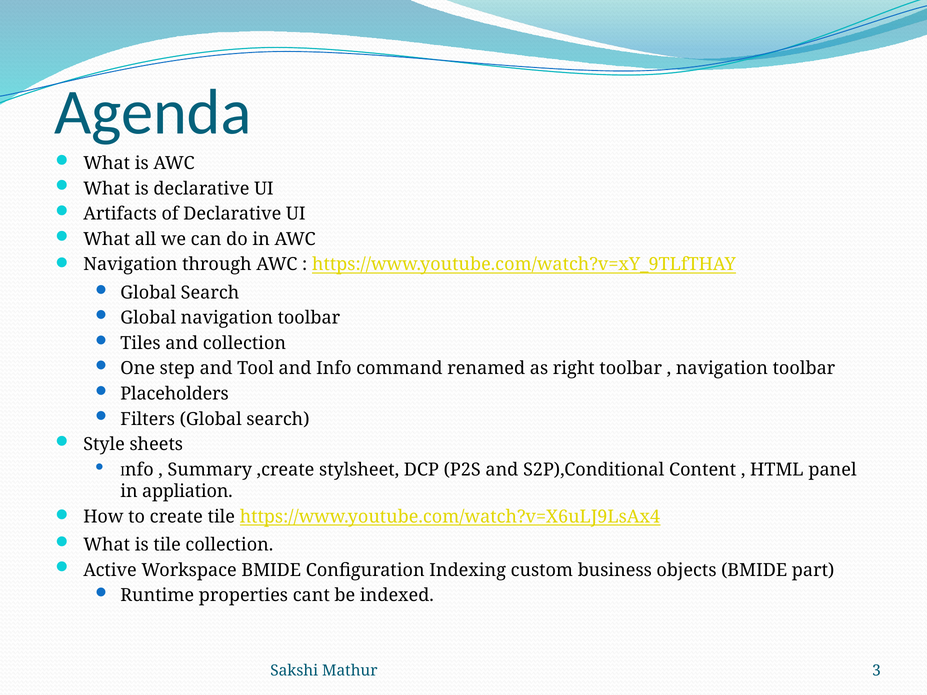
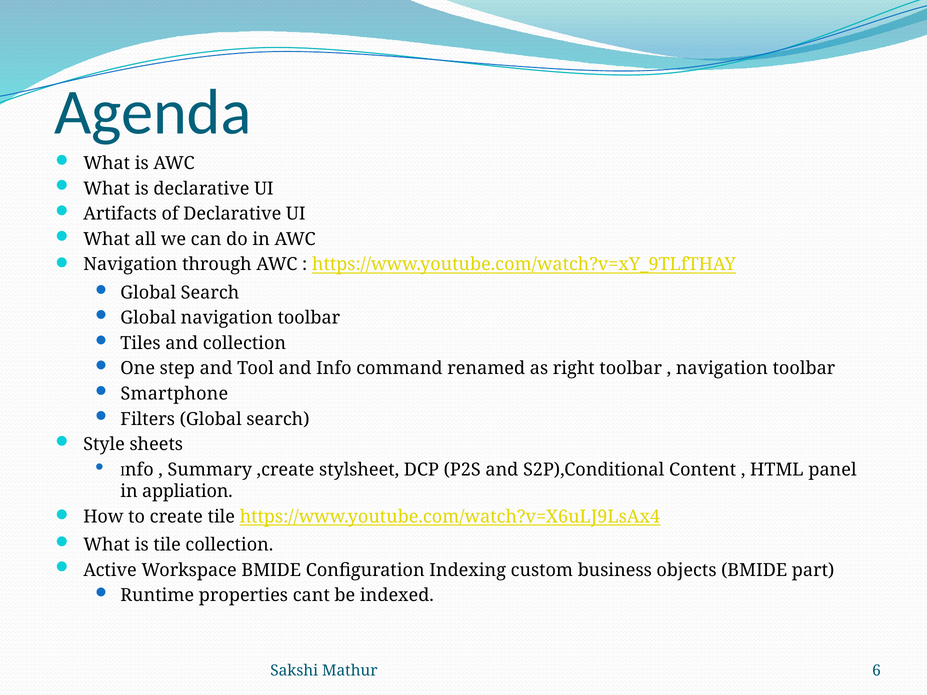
Placeholders: Placeholders -> Smartphone (174, 394)
3: 3 -> 6 (876, 671)
